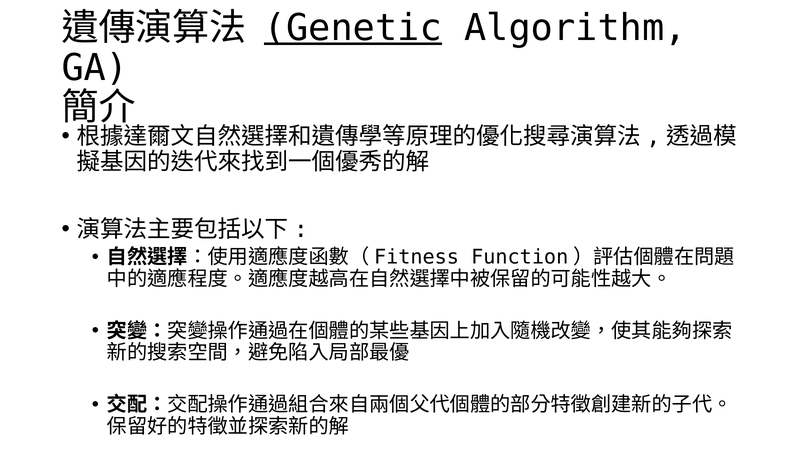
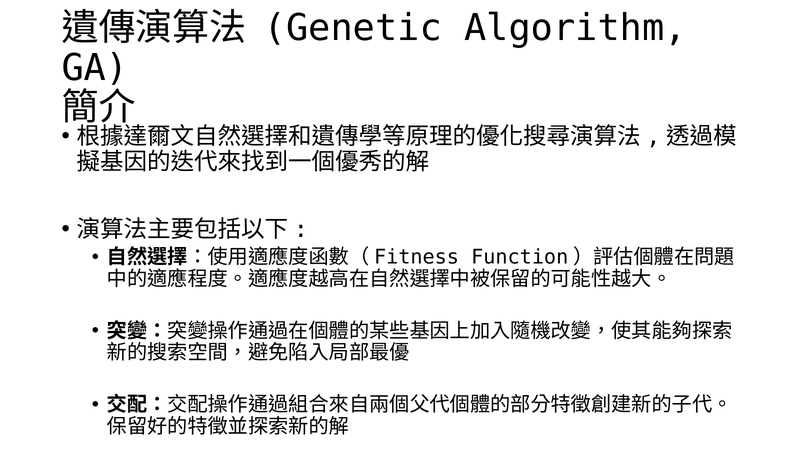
Genetic underline: present -> none (353, 28)
